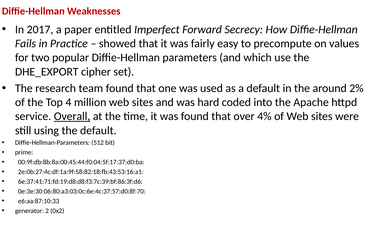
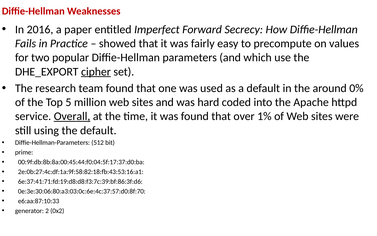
2017: 2017 -> 2016 (40, 30)
cipher underline: none -> present (96, 72)
2%: 2% -> 0% (356, 88)
4: 4 -> 5 (68, 102)
4%: 4% -> 1% (264, 116)
